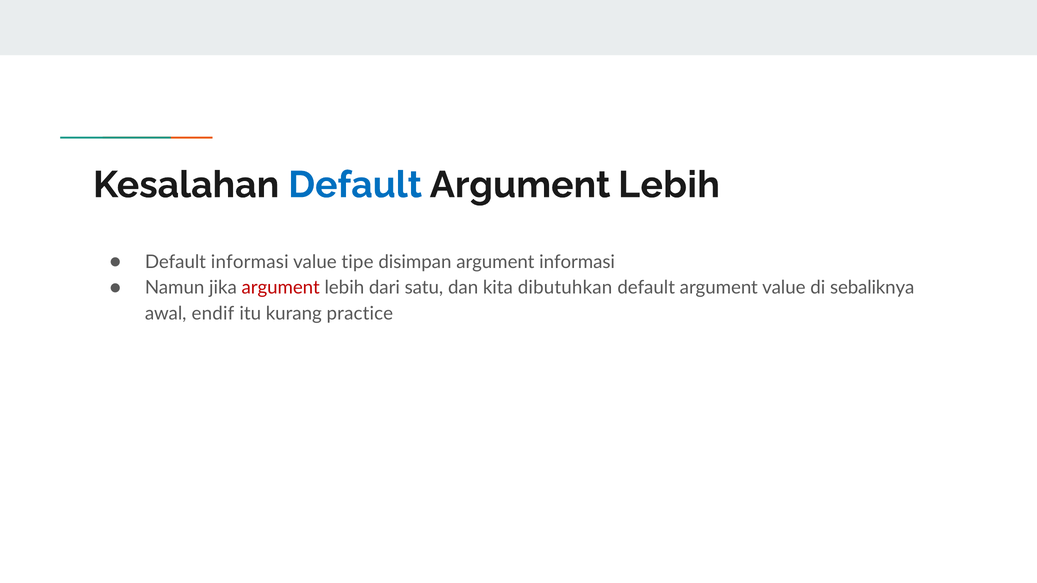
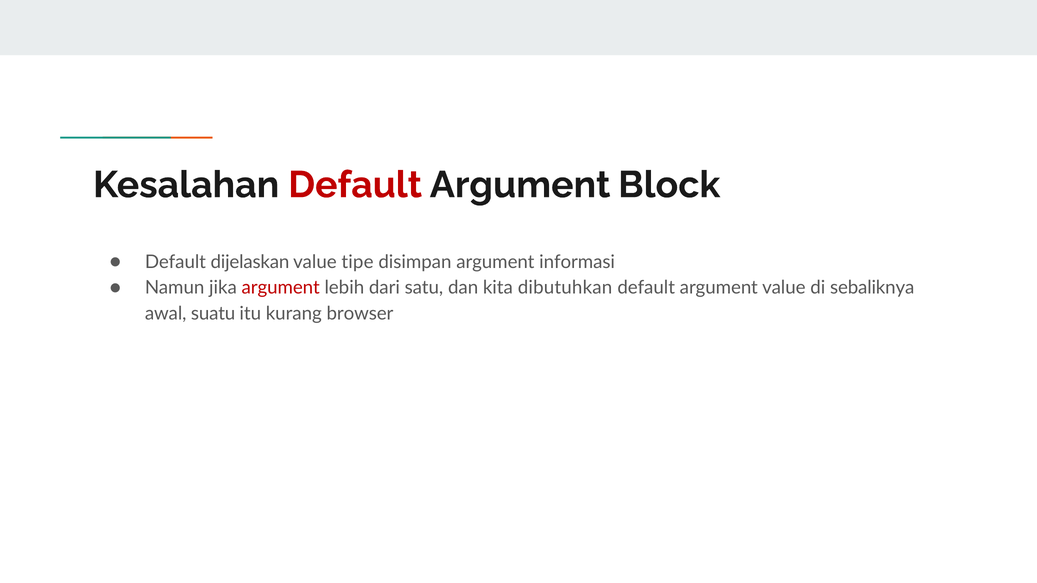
Default colour: blue -> red (355, 185)
Lebih: Lebih -> Block (669, 185)
Default informasi: informasi -> dijelaskan (250, 262)
endif: endif -> suatu (213, 314)
practice: practice -> browser (360, 314)
